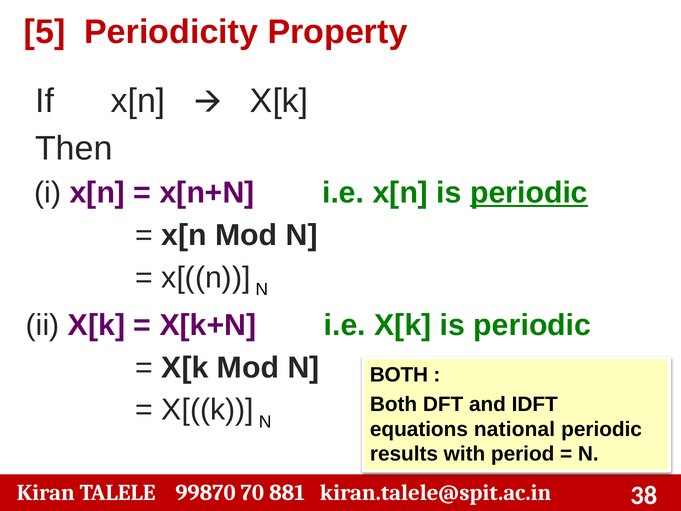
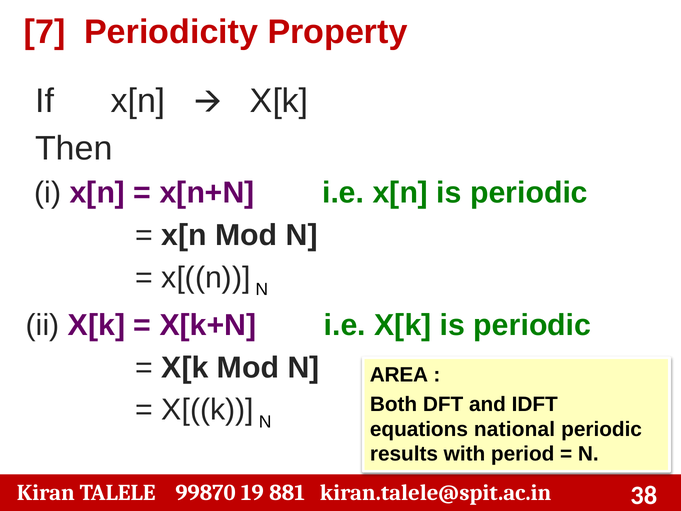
5: 5 -> 7 (45, 32)
periodic underline: present -> none (529, 193)
BOTH: BOTH -> AREA (399, 375)
70: 70 -> 19 (252, 493)
